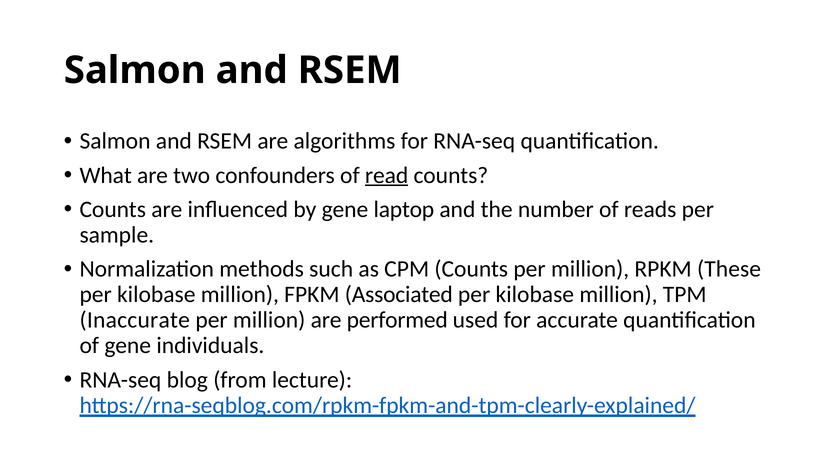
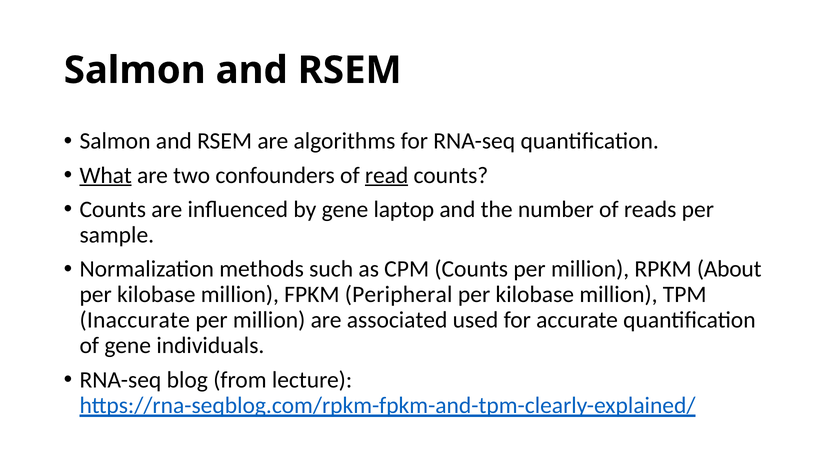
What underline: none -> present (106, 175)
These: These -> About (729, 269)
Associated: Associated -> Peripheral (399, 295)
performed: performed -> associated (397, 320)
